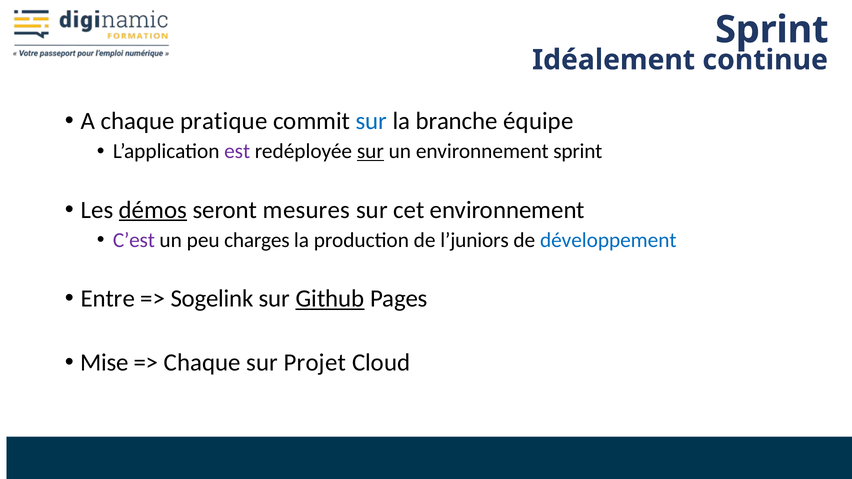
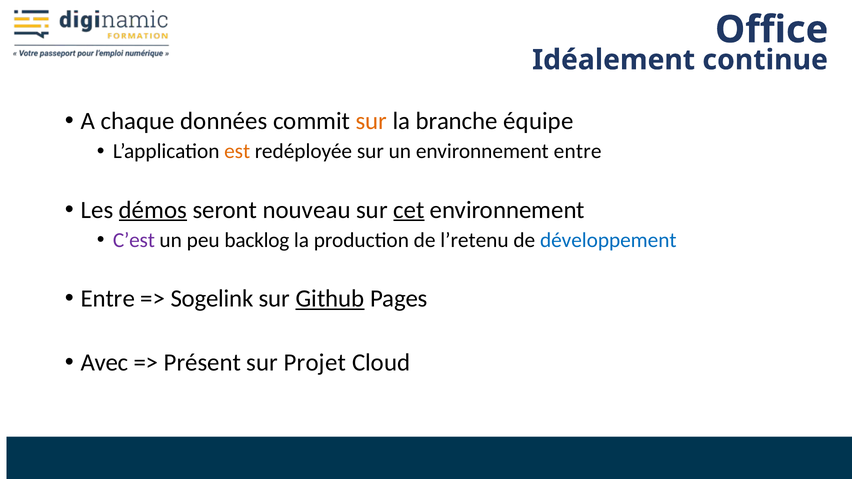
Sprint: Sprint -> Office (772, 30)
pratique: pratique -> données (224, 121)
sur colour: blue -> orange (371, 121)
est colour: purple -> orange (237, 151)
sur underline: present -> none (370, 151)
environnement sprint: sprint -> entre (578, 151)
mesures: mesures -> nouveau (307, 210)
cet underline: none -> present (409, 210)
charges: charges -> backlog (257, 240)
l’juniors: l’juniors -> l’retenu (474, 240)
Mise: Mise -> Avec (105, 363)
Chaque: Chaque -> Présent (202, 363)
